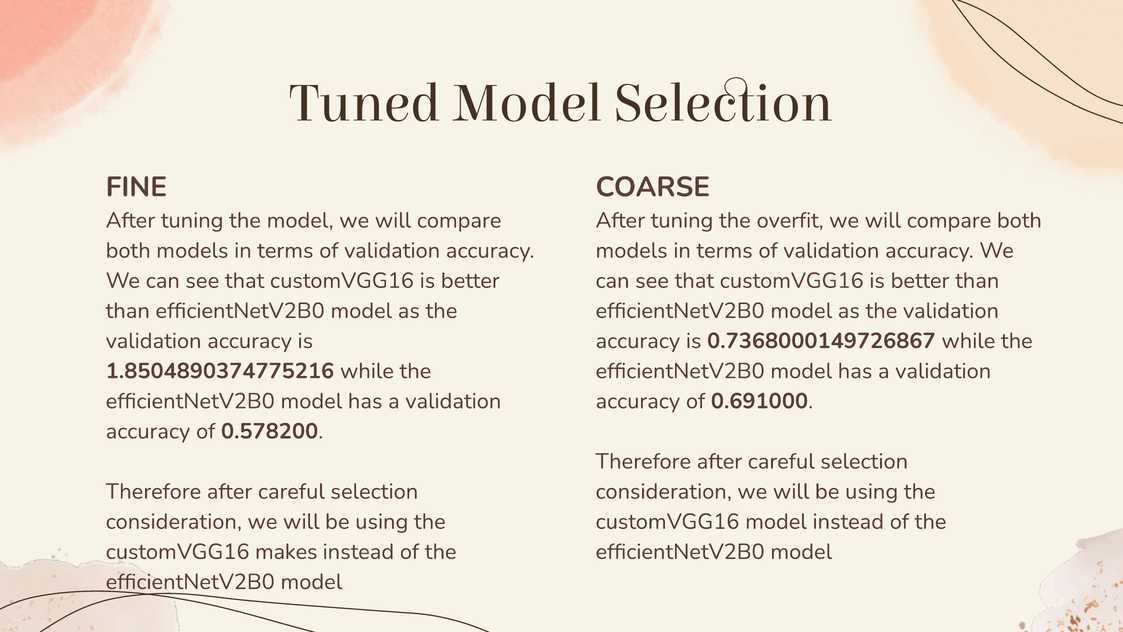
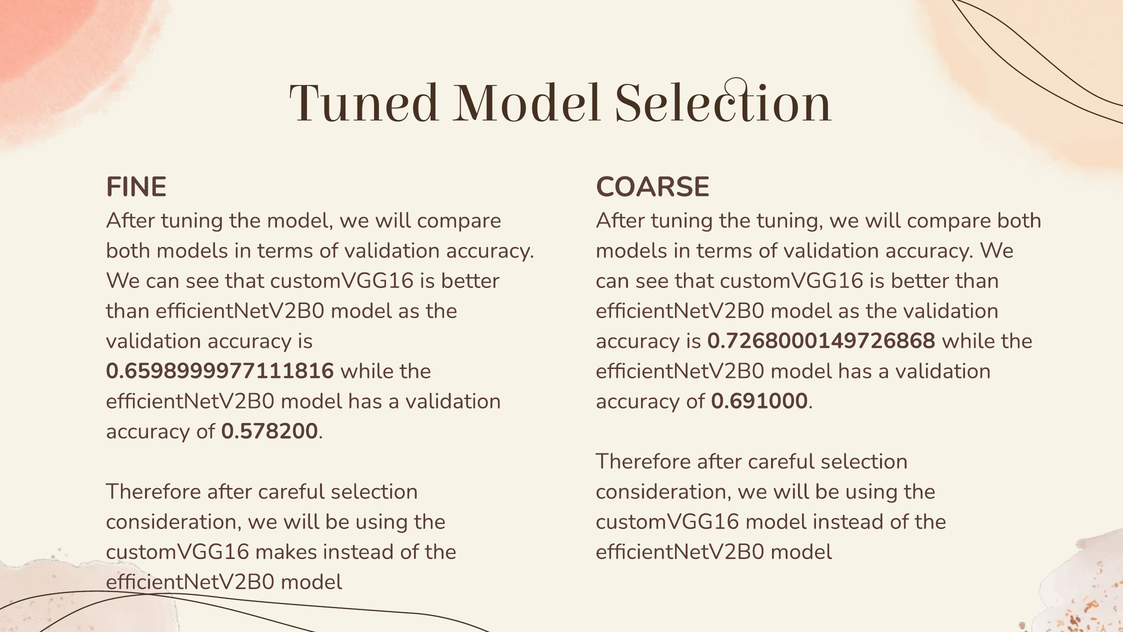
the overfit: overfit -> tuning (790, 220)
0.7368000149726867: 0.7368000149726867 -> 0.7268000149726868 (821, 341)
1.8504890374775216: 1.8504890374775216 -> 0.6598999977111816 (220, 371)
